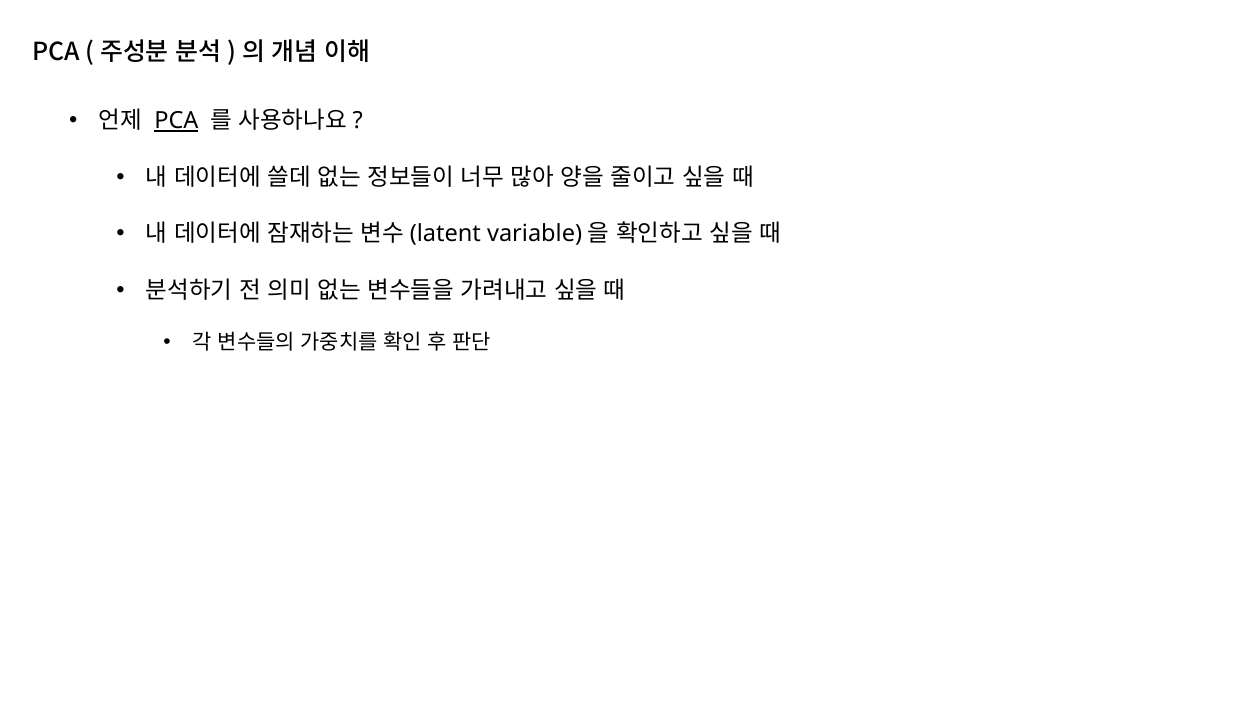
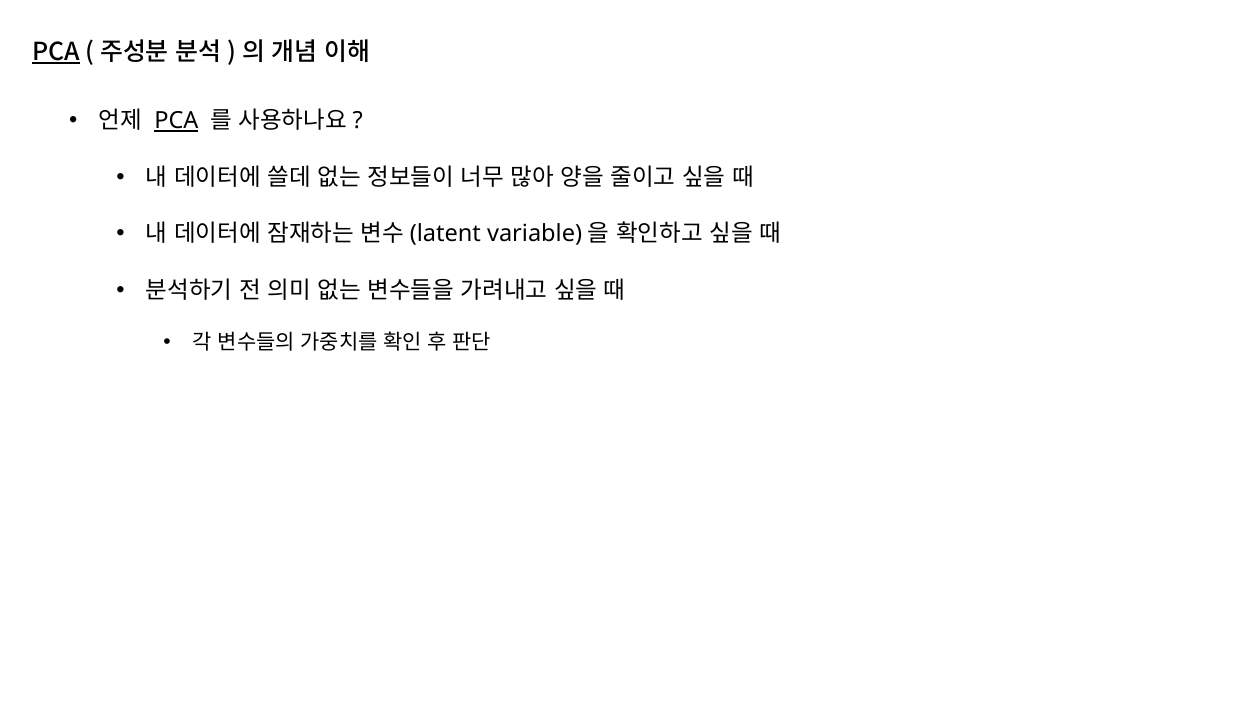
PCA underline: none -> present (56, 52)
